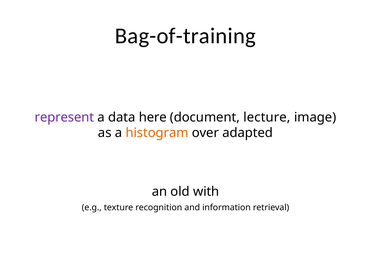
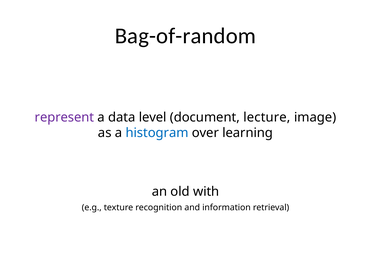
Bag-of-training: Bag-of-training -> Bag-of-random (185, 36)
here: here -> level (153, 117)
histogram colour: orange -> blue (157, 133)
adapted: adapted -> learning (248, 133)
